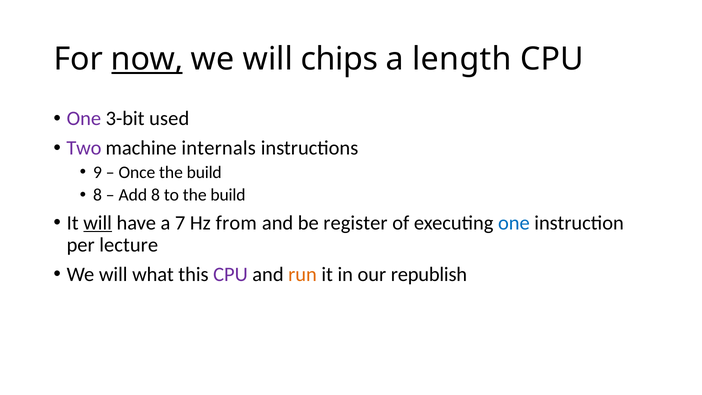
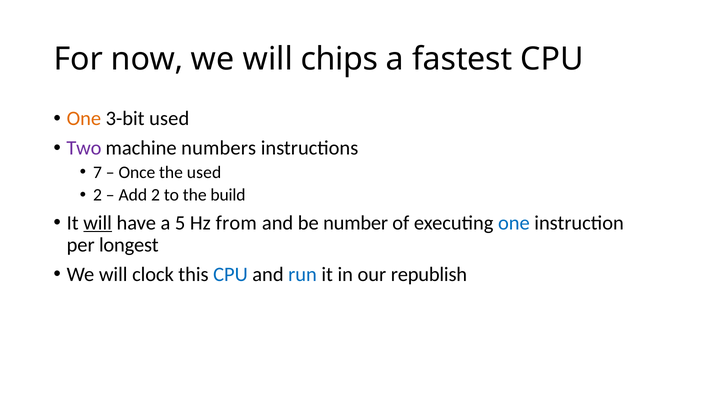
now underline: present -> none (147, 59)
length: length -> fastest (462, 59)
One colour: purple -> orange (84, 119)
internals: internals -> numbers (219, 148)
9: 9 -> 7 (97, 172)
build: build -> used (204, 172)
8: 8 -> 2 (97, 195)
Add 8: 8 -> 2 (156, 195)
7: 7 -> 5 (180, 223)
register: register -> number (356, 223)
lecture: lecture -> longest (129, 245)
what: what -> clock (153, 274)
CPU colour: purple -> blue (230, 274)
run colour: orange -> blue (303, 274)
